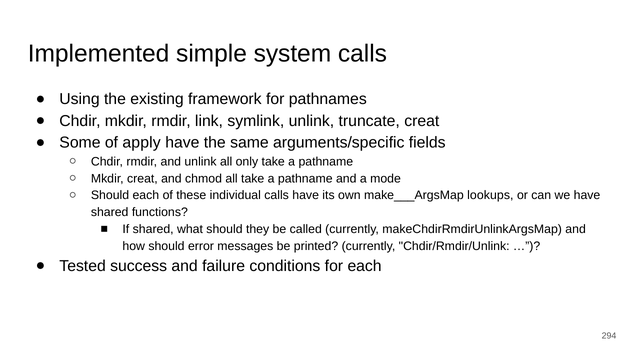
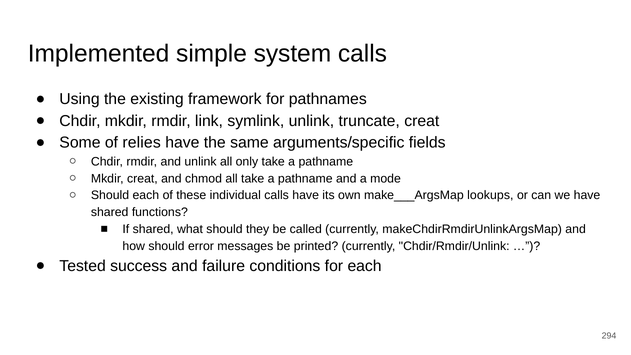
apply: apply -> relies (142, 143)
